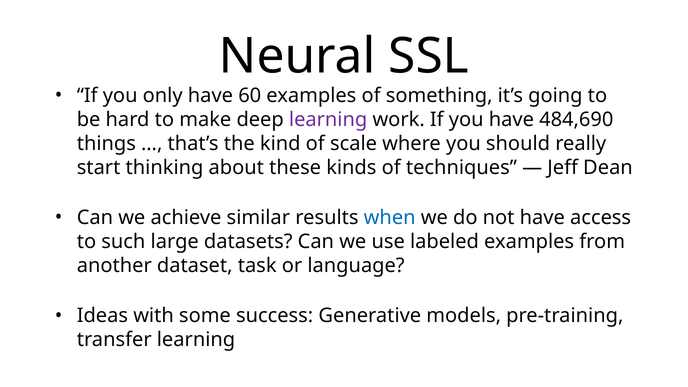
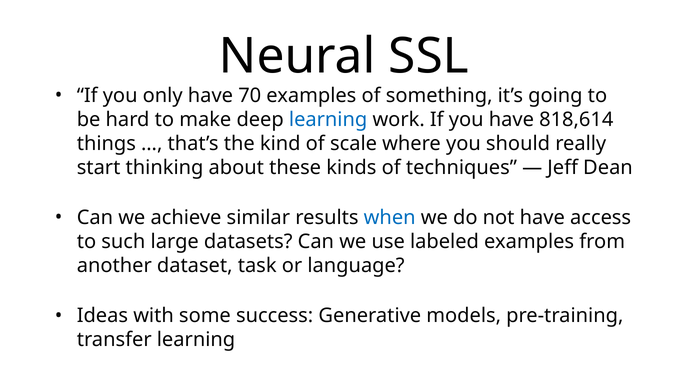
60: 60 -> 70 (250, 96)
learning colour: purple -> blue (328, 120)
484,690: 484,690 -> 818,614 (576, 120)
